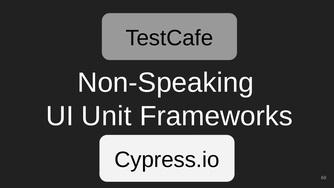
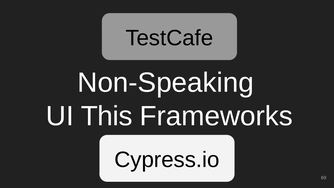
Unit: Unit -> This (107, 116)
